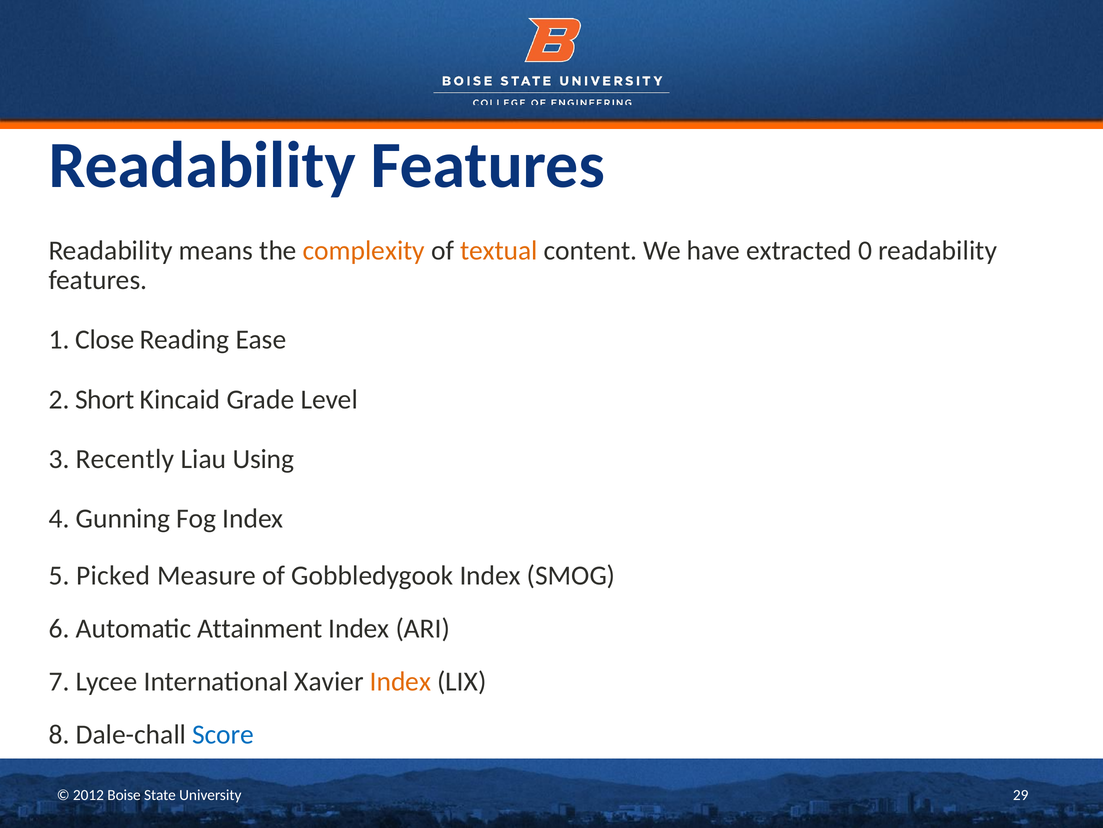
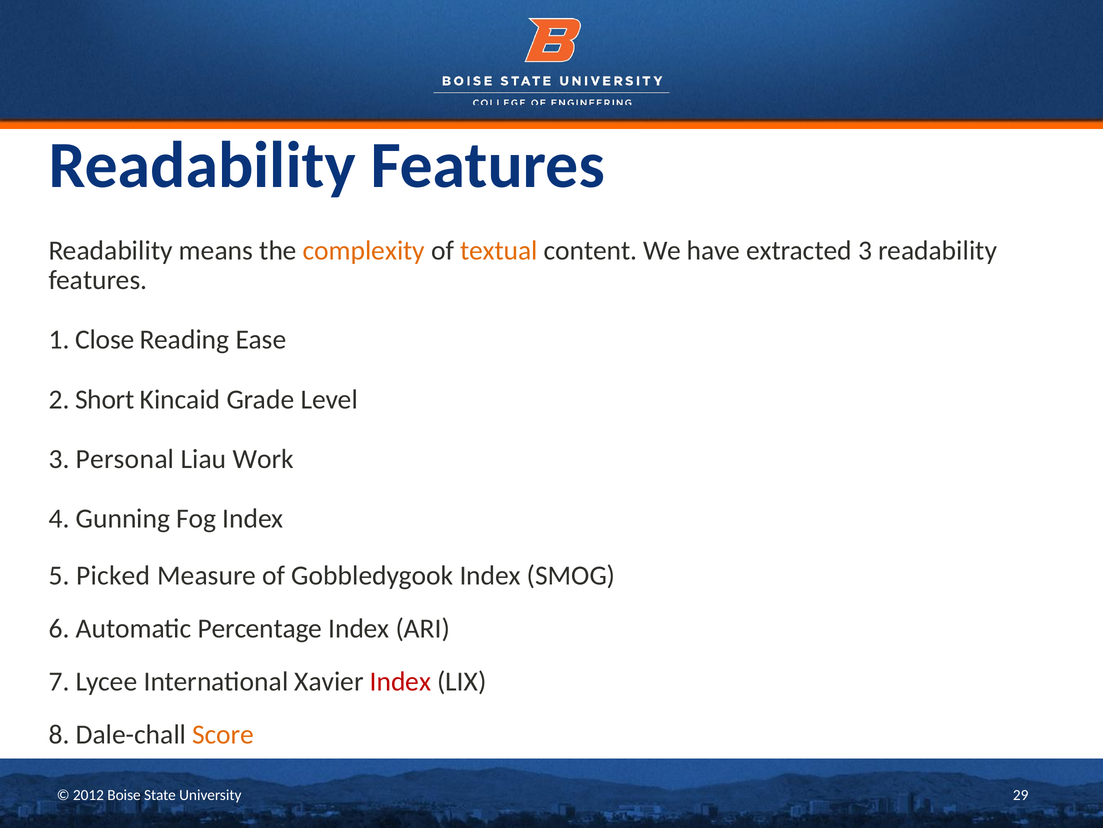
extracted 0: 0 -> 3 (865, 250)
Recently: Recently -> Personal (125, 459)
Using: Using -> Work (263, 459)
Attainment: Attainment -> Percentage (260, 628)
Index colour: orange -> red (400, 681)
Score colour: blue -> orange (223, 734)
